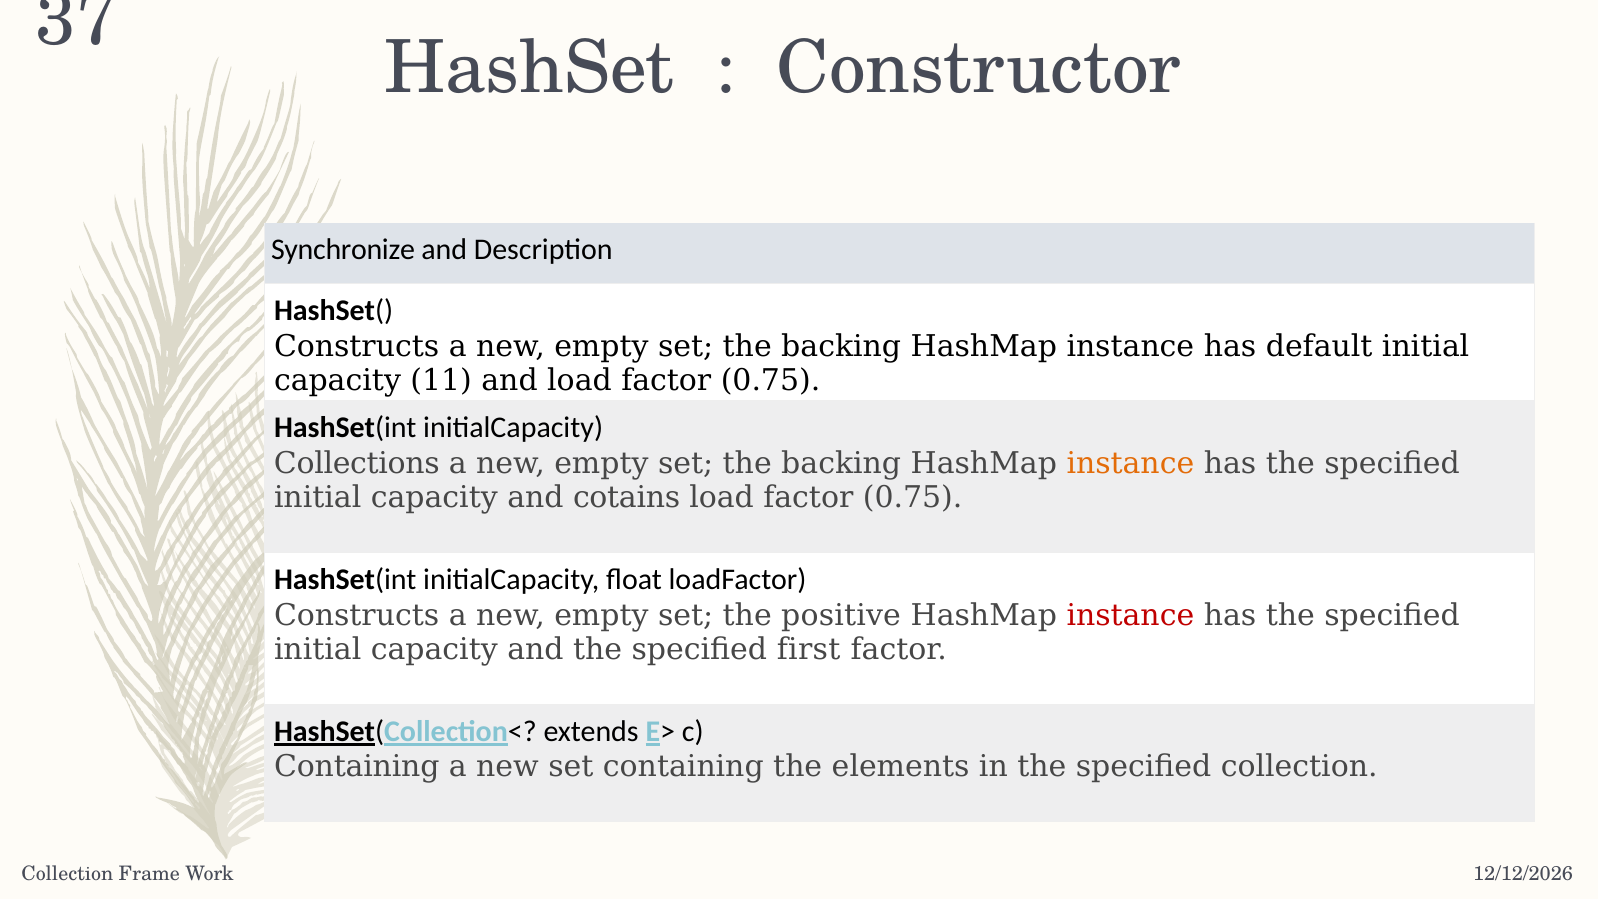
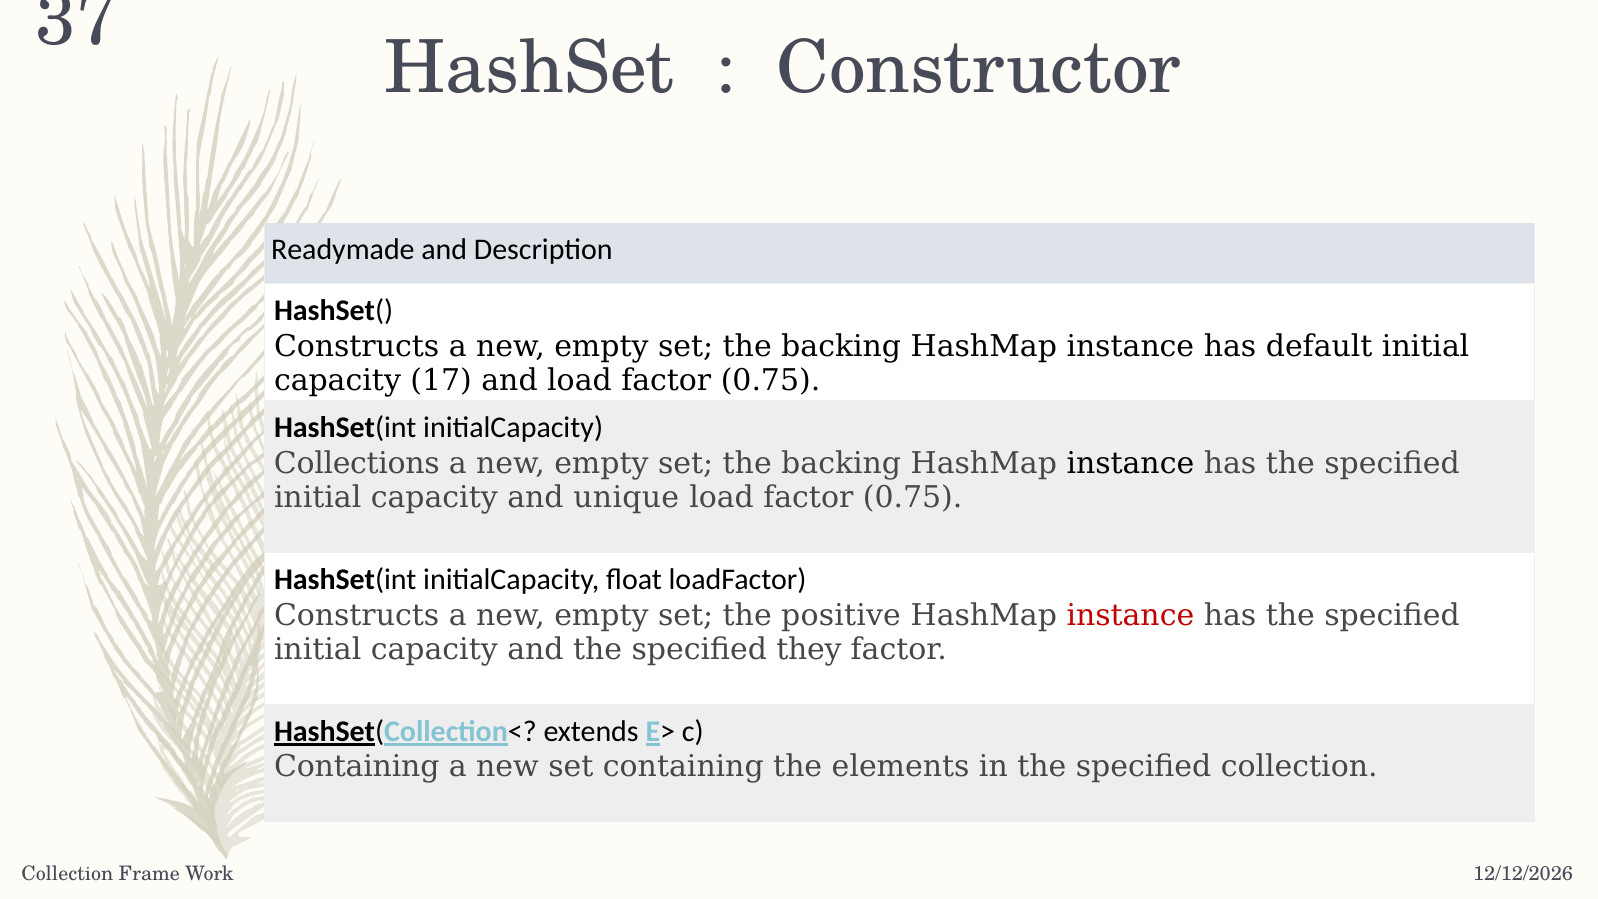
Synchronize: Synchronize -> Readymade (343, 250)
11: 11 -> 17 (441, 381)
instance colour: orange -> black (1130, 463)
cotains: cotains -> unique (626, 498)
first: first -> they (809, 650)
